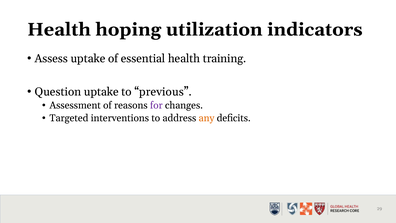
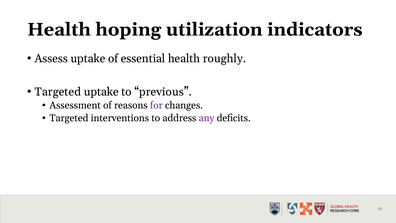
training: training -> roughly (224, 58)
Question: Question -> Targeted (58, 92)
any colour: orange -> purple (206, 118)
